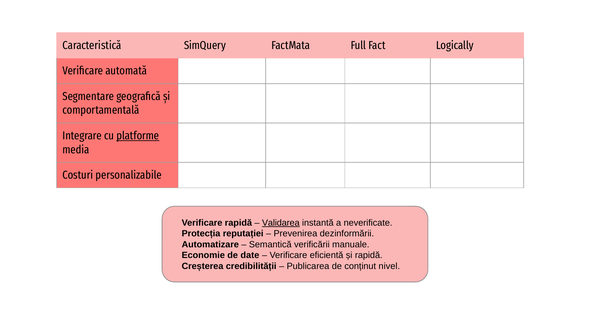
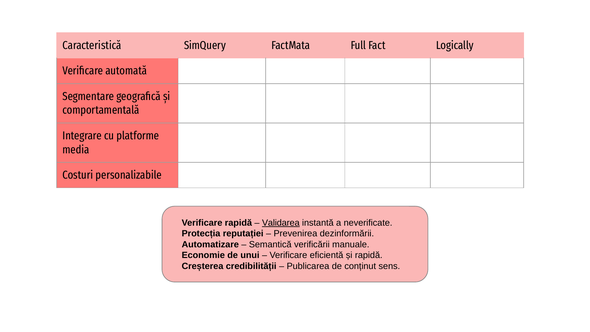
platforme underline: present -> none (138, 136)
date: date -> unui (250, 255)
nivel: nivel -> sens (389, 266)
